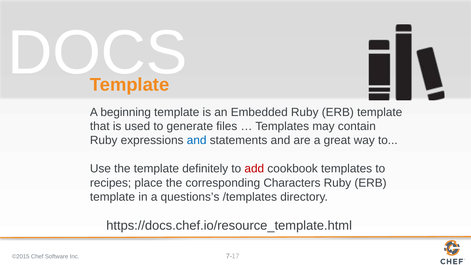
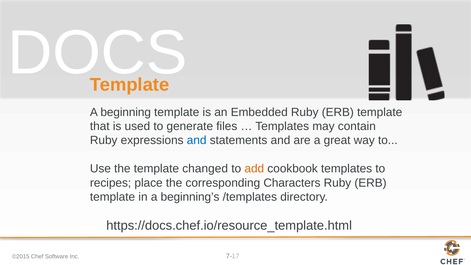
definitely: definitely -> changed (205, 169)
add colour: red -> orange (254, 169)
questions’s: questions’s -> beginning’s (190, 197)
